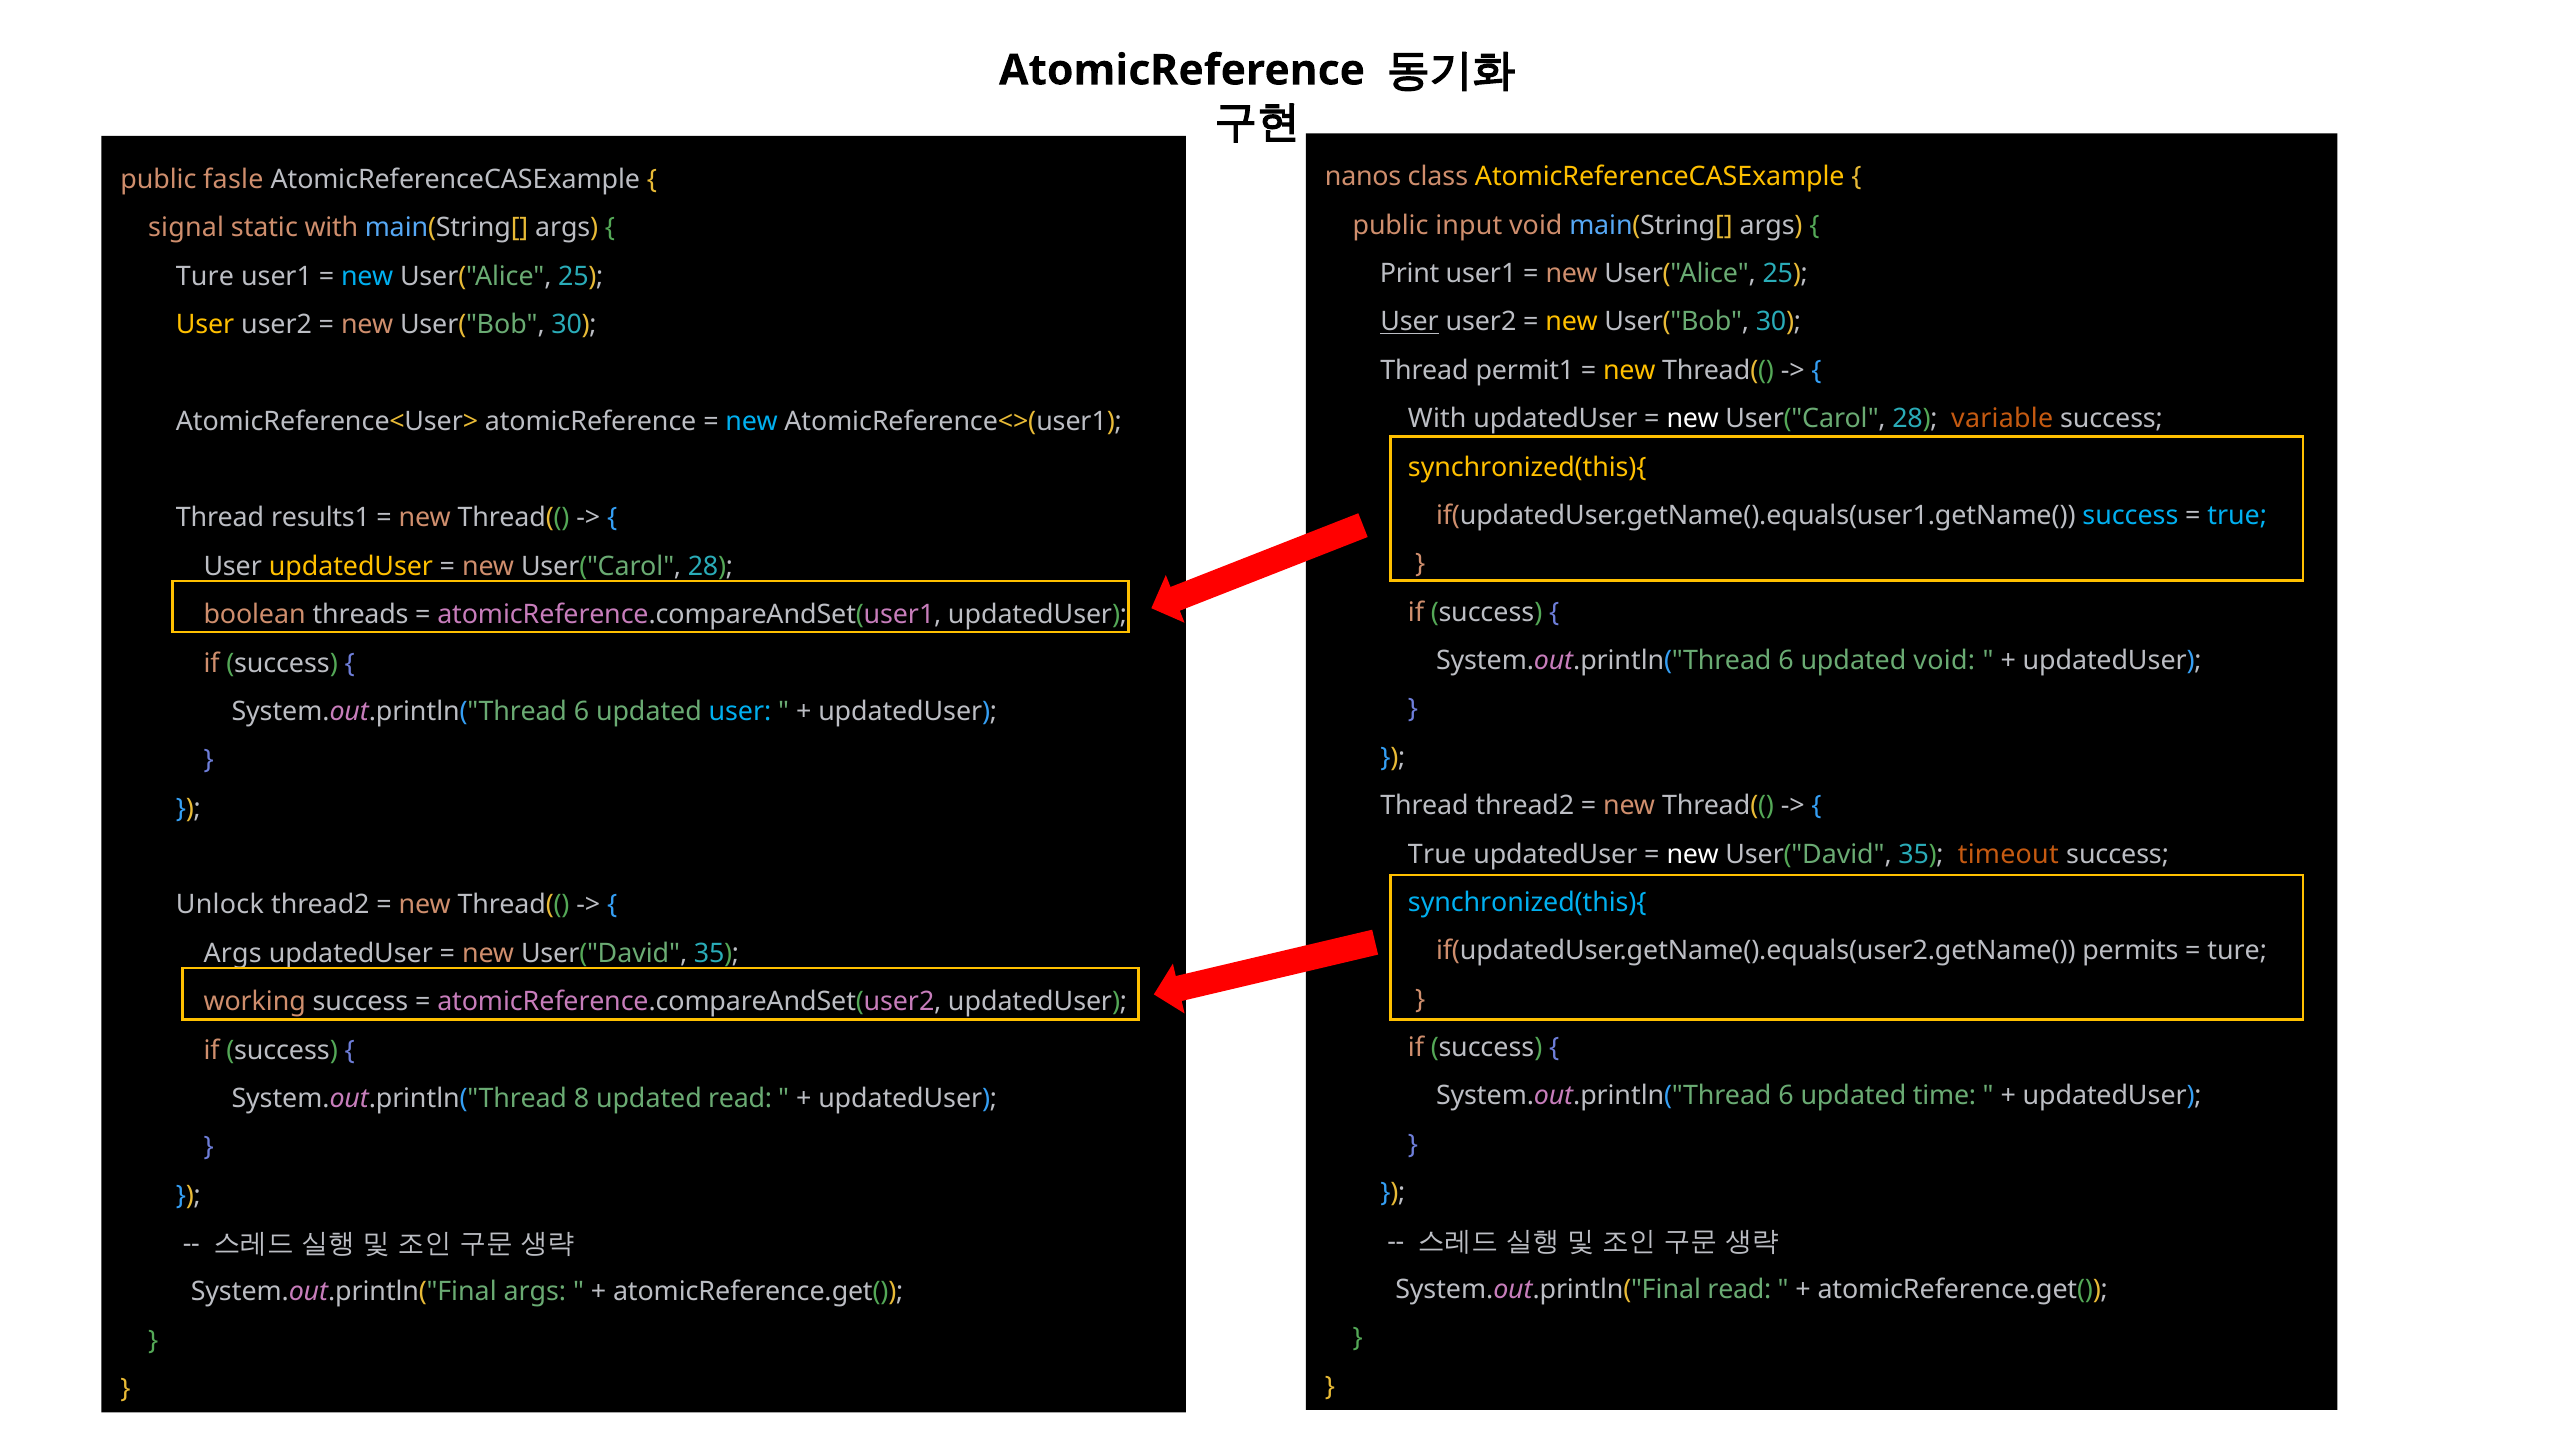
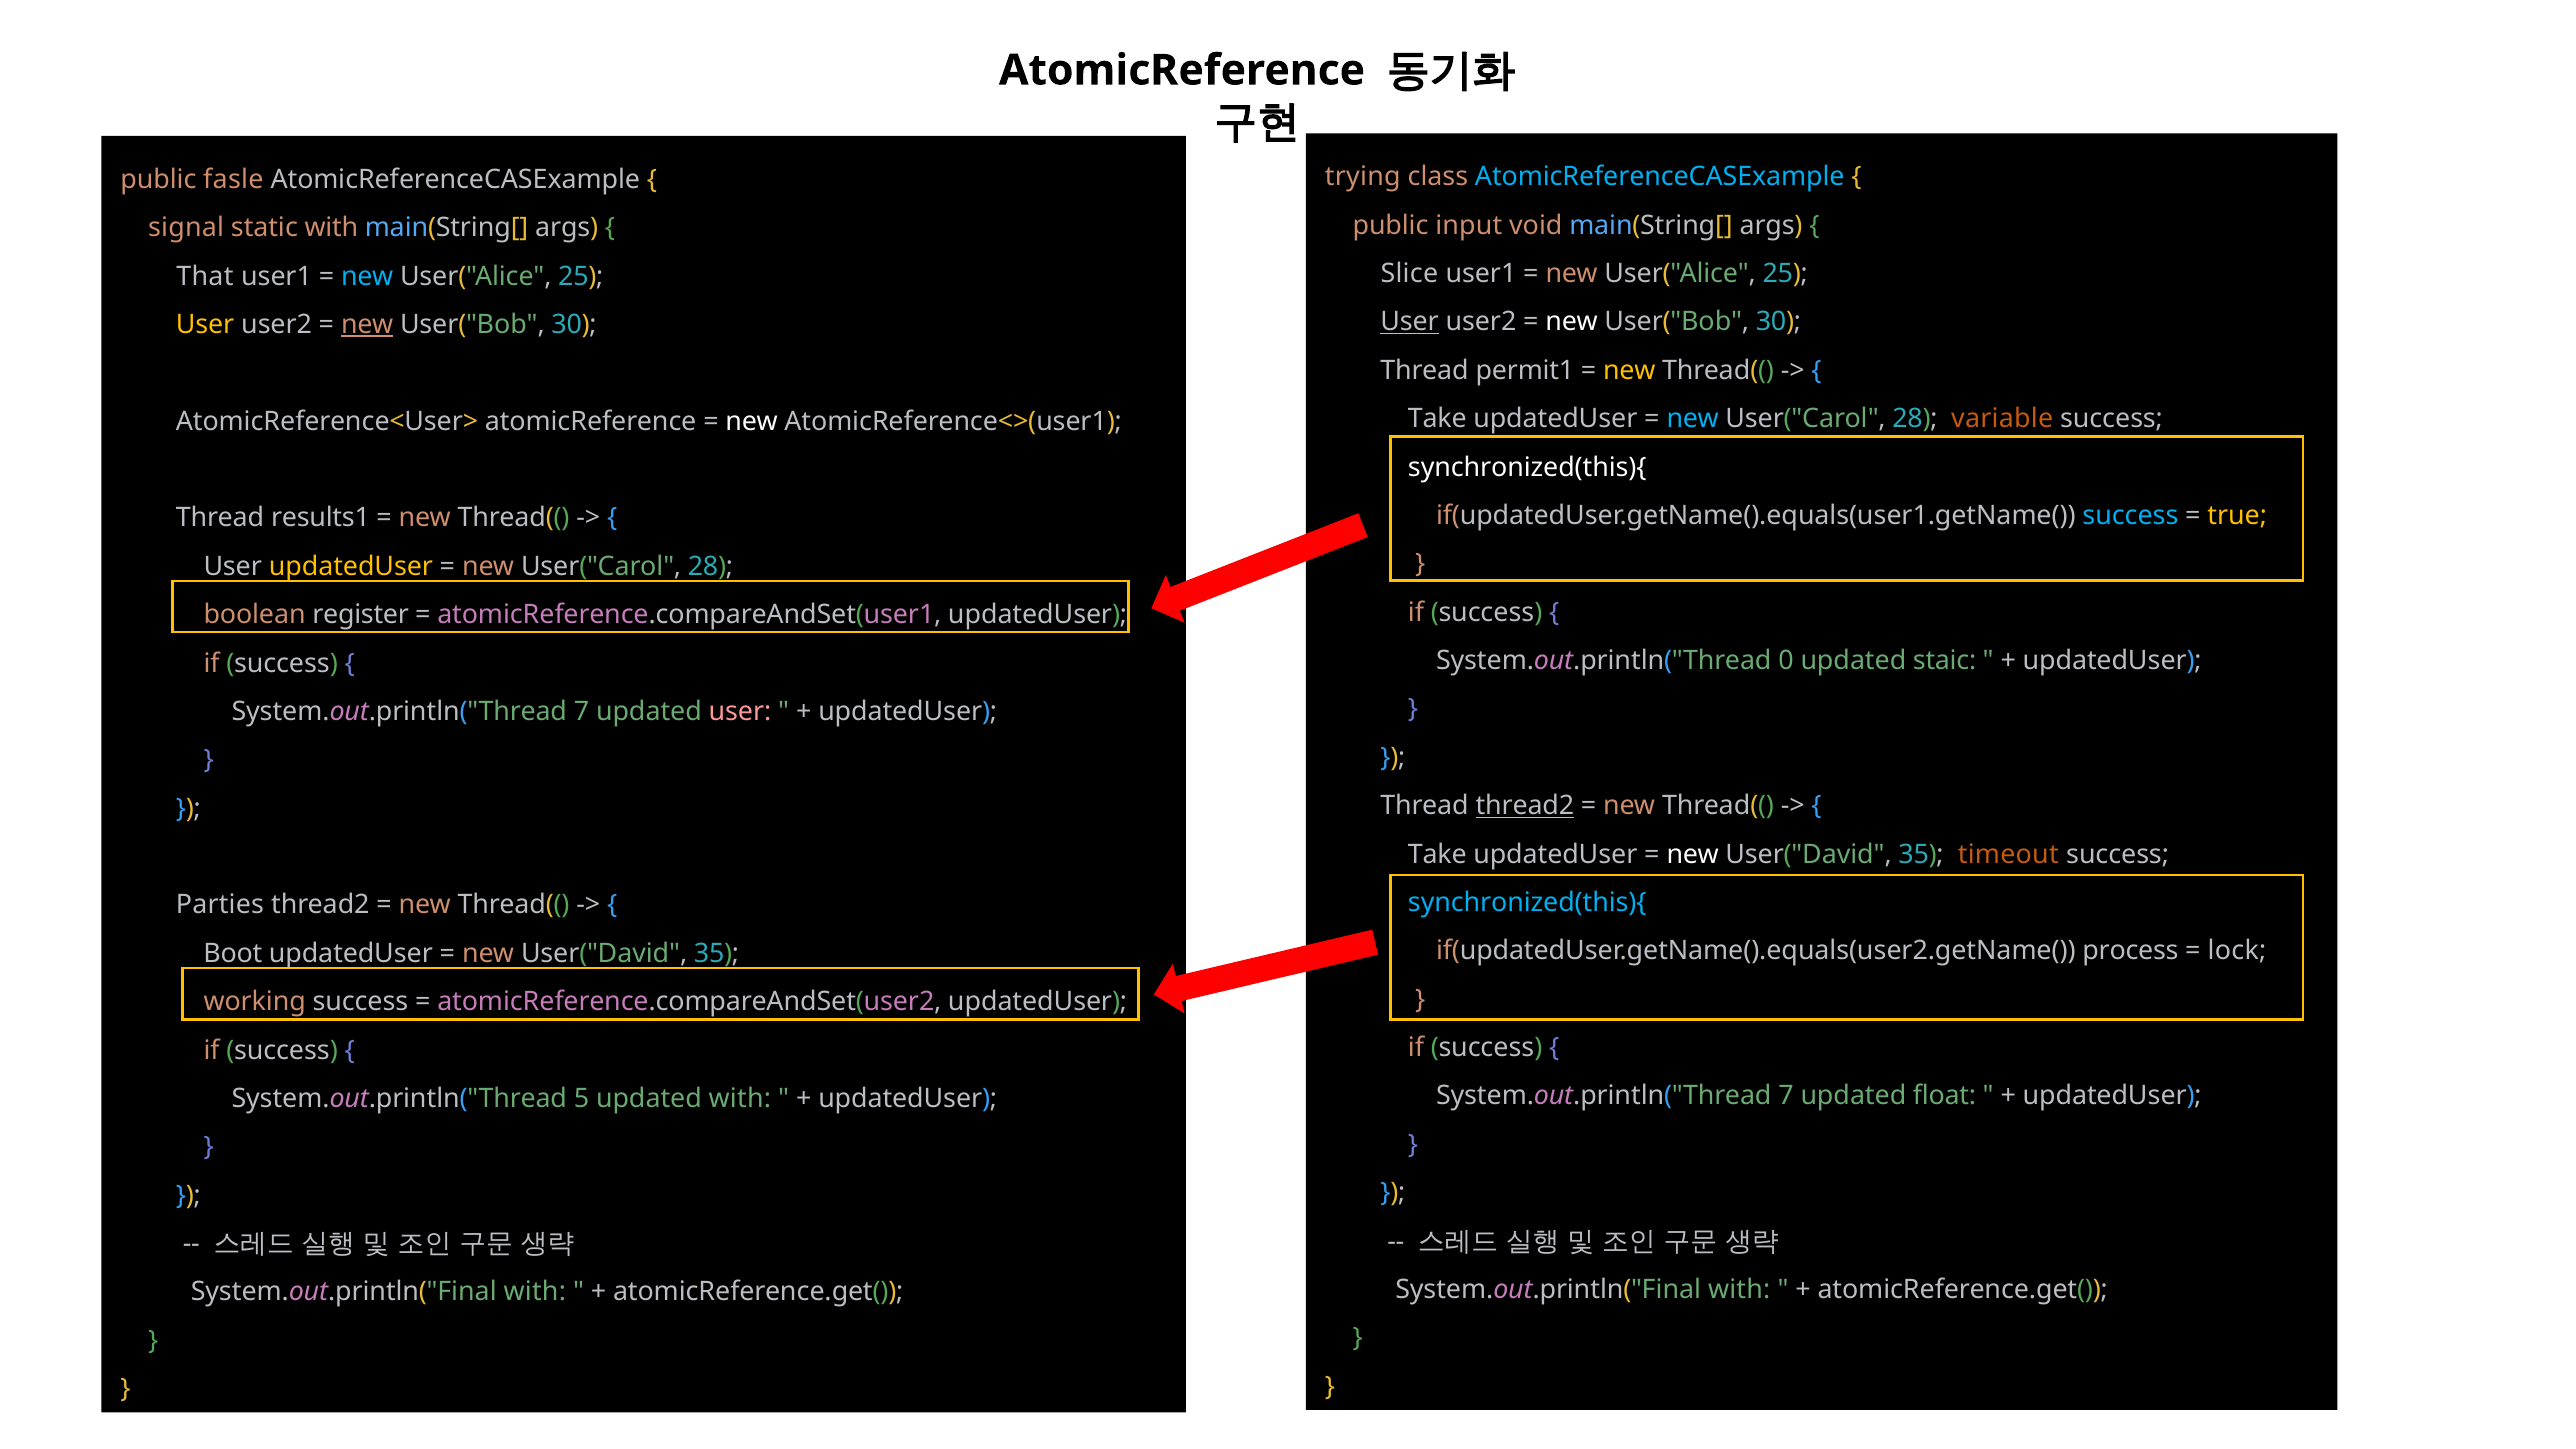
nanos: nanos -> trying (1363, 177)
AtomicReferenceCASExample colour: yellow -> light blue (1660, 177)
Print: Print -> Slice (1409, 274)
Ture: Ture -> That (205, 276)
new colour: yellow -> white (1572, 322)
new underline: none -> present (367, 325)
With: With -> Take (1437, 419)
new colour: white -> light blue (1693, 419)
new colour: light blue -> white (752, 421)
synchronized(this){ colour: yellow -> white (1527, 467)
true colour: light blue -> yellow (2237, 516)
threads: threads -> register (361, 615)
6: 6 -> 0 (1786, 661)
updated void: void -> staic (1945, 661)
6: 6 -> 7 (582, 712)
user colour: light blue -> pink (740, 712)
thread2 underline: none -> present (1525, 806)
True: True -> Take (1437, 854)
Unlock: Unlock -> Parties (220, 905)
permits: permits -> process (2131, 951)
ture: ture -> lock (2237, 951)
Args: Args -> Boot (233, 953)
6: 6 -> 7 (1786, 1096)
time: time -> float (1945, 1096)
8: 8 -> 5 (582, 1099)
updated read: read -> with (740, 1099)
read: read -> with (1739, 1290)
args: args -> with (535, 1292)
